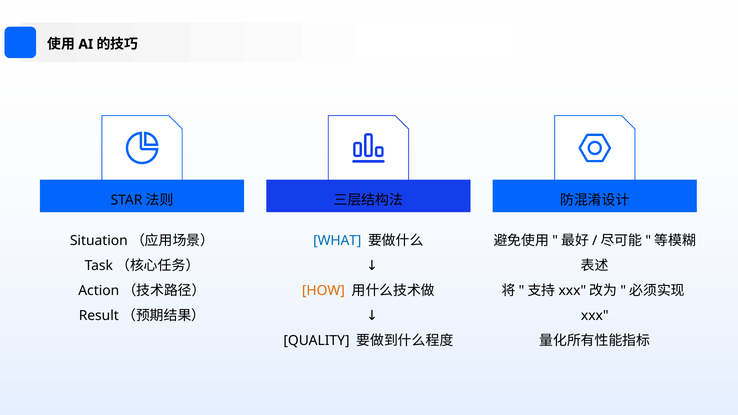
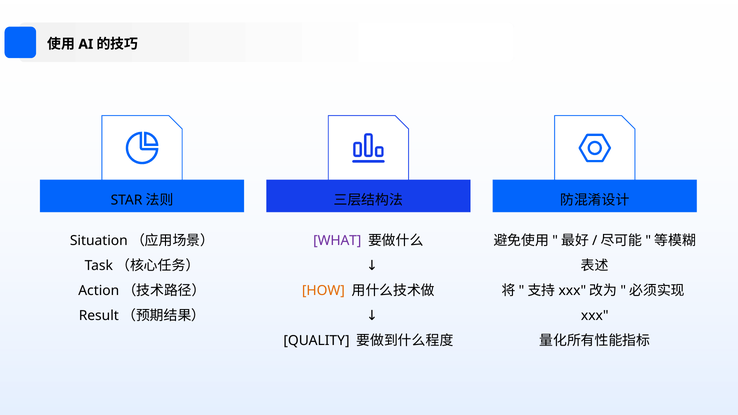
WHAT colour: blue -> purple (337, 241)
